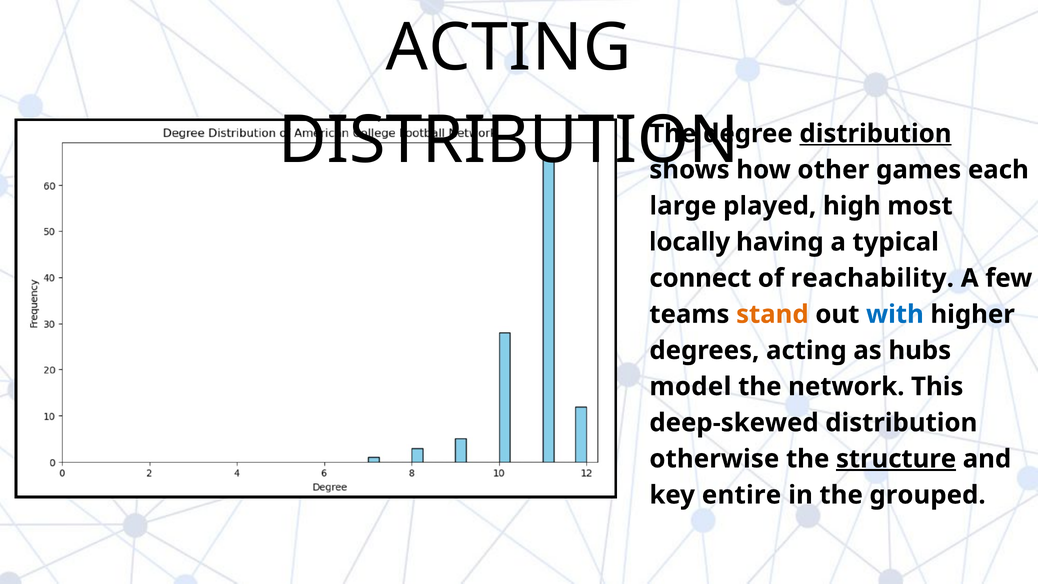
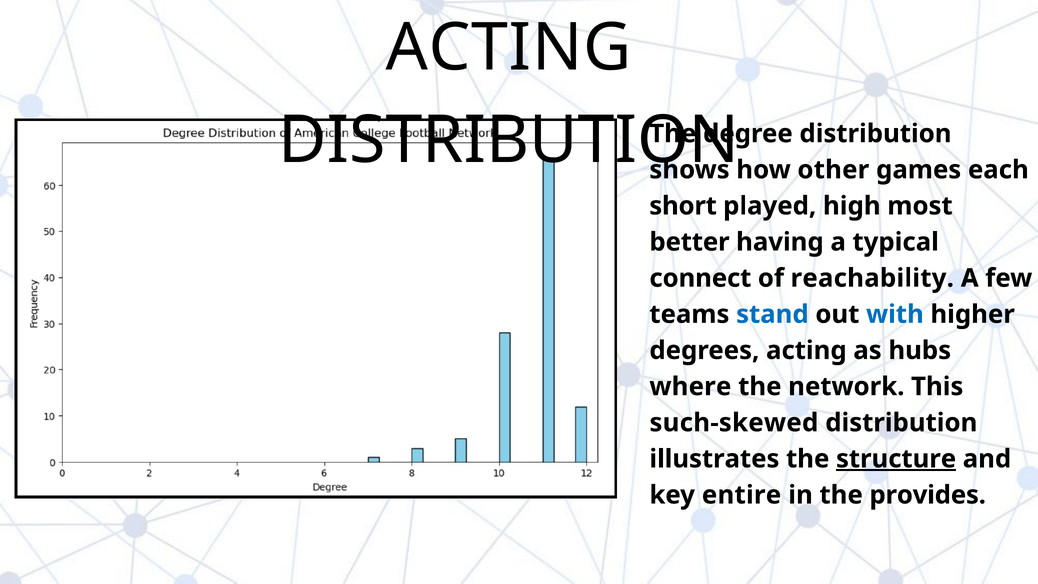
distribution underline: present -> none (876, 134)
large: large -> short (683, 206)
locally: locally -> better (689, 242)
stand colour: orange -> blue (772, 314)
model: model -> where (690, 387)
deep-skewed: deep-skewed -> such-skewed (734, 423)
otherwise: otherwise -> illustrates (714, 459)
grouped: grouped -> provides (928, 495)
